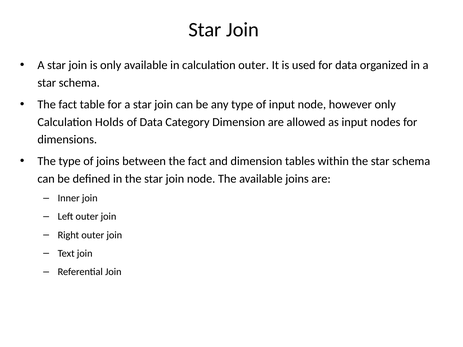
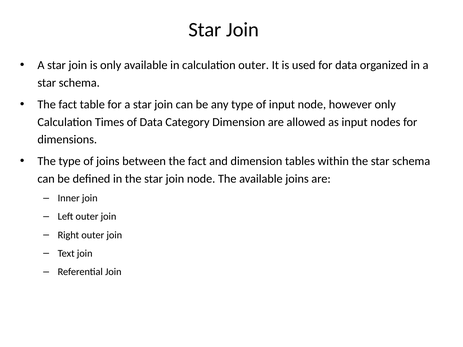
Holds: Holds -> Times (109, 122)
